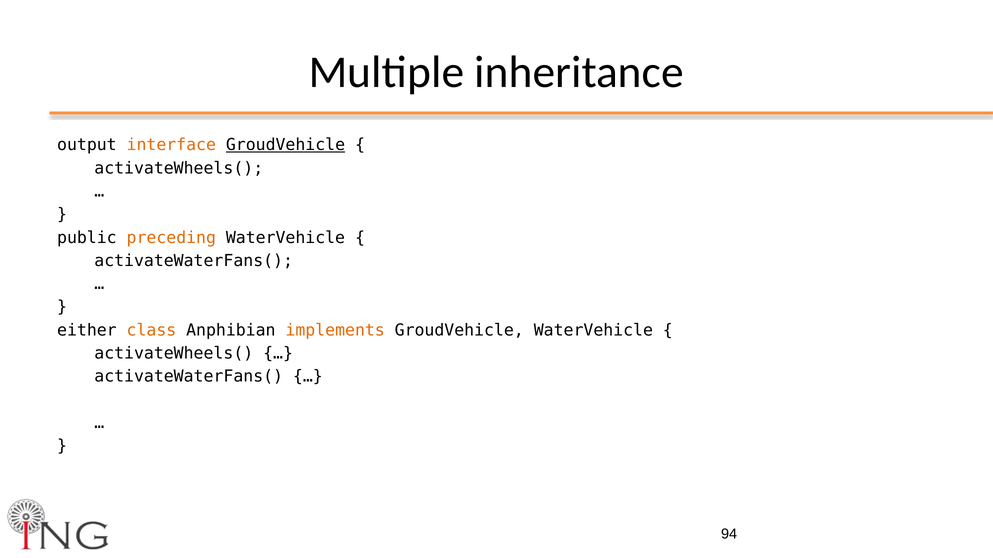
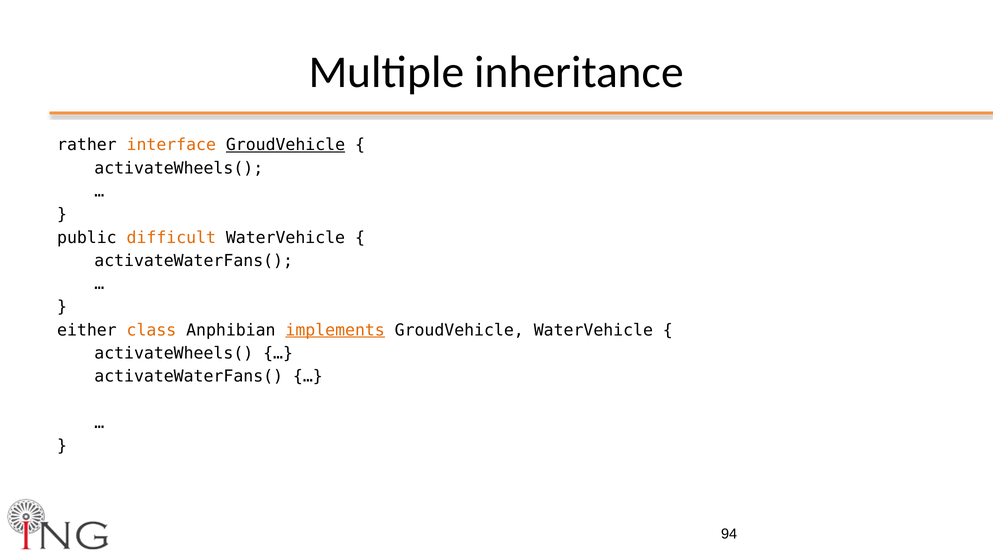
output: output -> rather (87, 145)
preceding: preceding -> difficult (171, 238)
implements underline: none -> present (335, 330)
